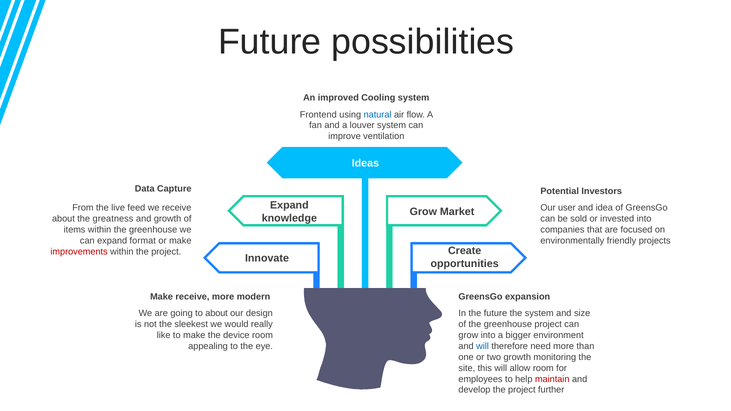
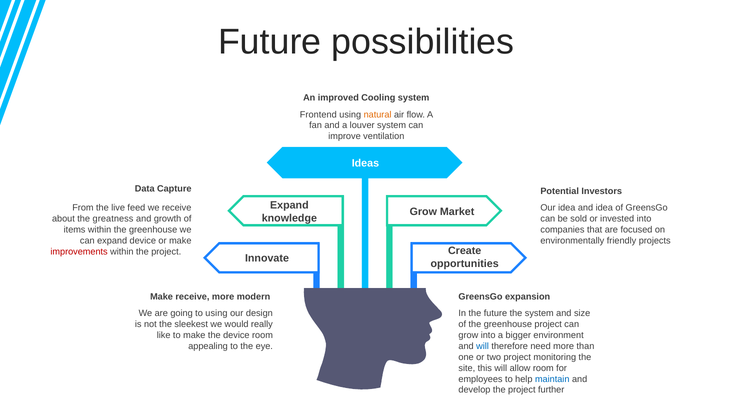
natural colour: blue -> orange (378, 115)
Our user: user -> idea (567, 208)
expand format: format -> device (143, 241)
to about: about -> using (216, 313)
two growth: growth -> project (517, 357)
maintain colour: red -> blue (552, 379)
